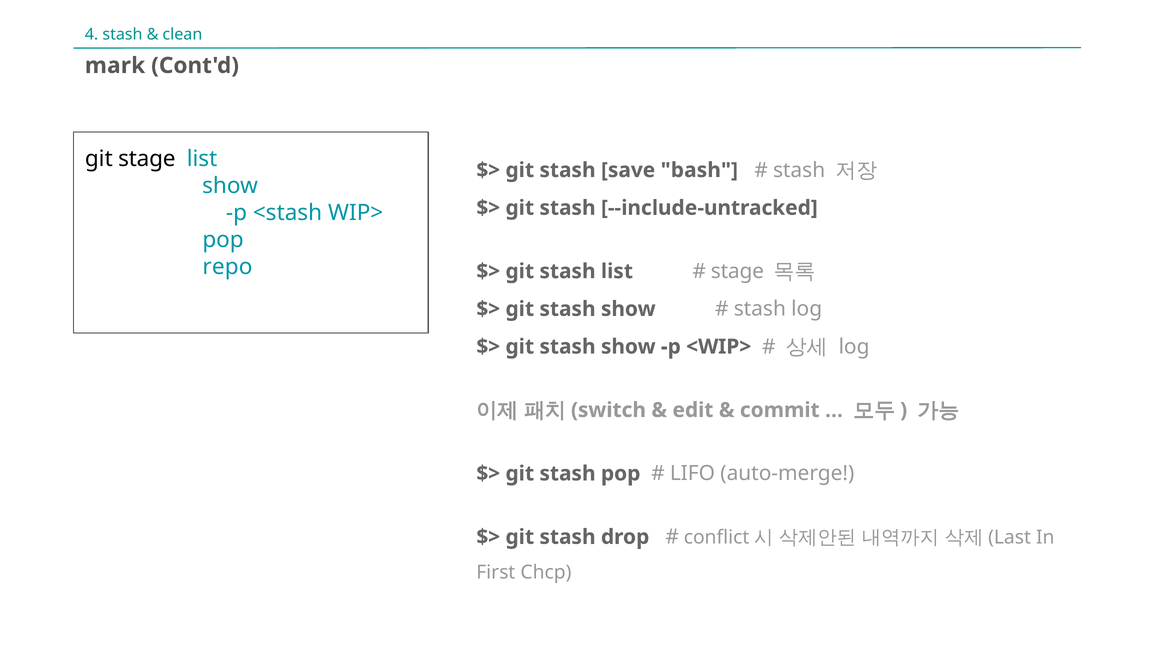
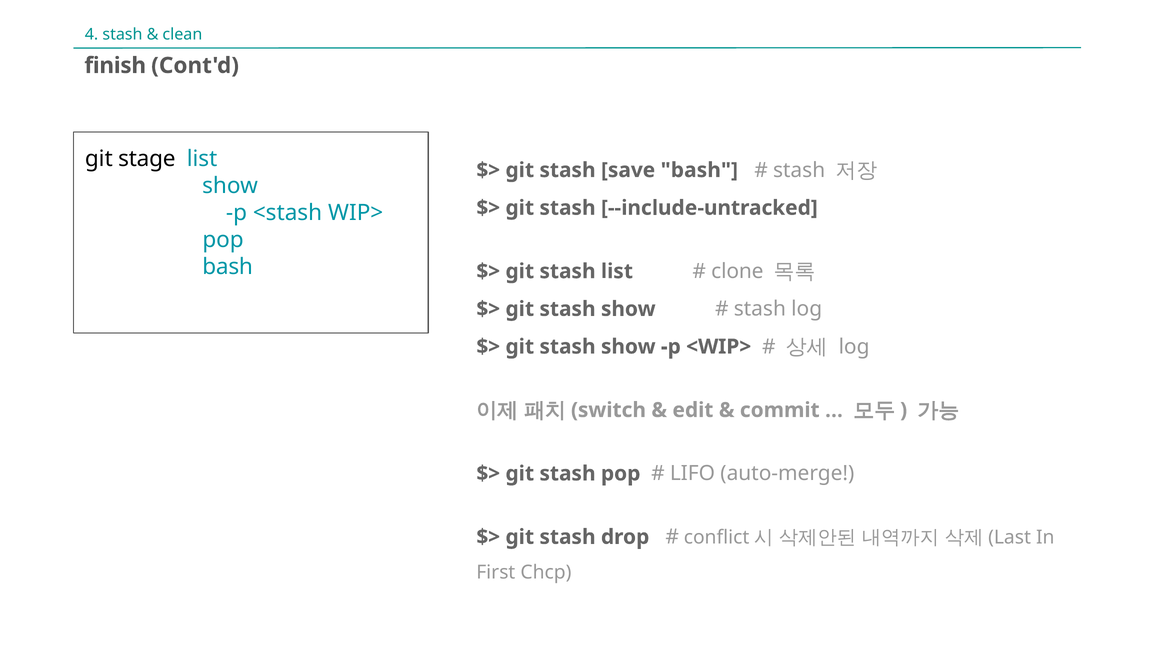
mark: mark -> finish (115, 66)
repo: repo -> bash (228, 267)
stage: stage -> clone (737, 271)
